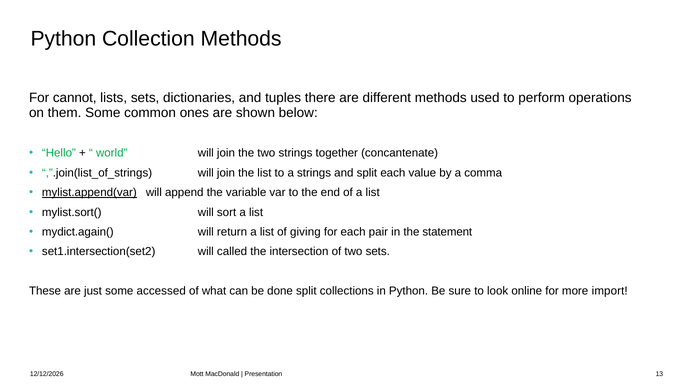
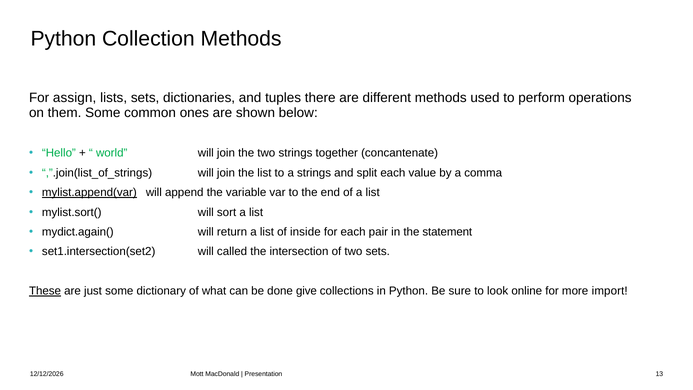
cannot: cannot -> assign (75, 98)
giving: giving -> inside (305, 232)
These underline: none -> present (45, 291)
accessed: accessed -> dictionary (161, 291)
done split: split -> give (306, 291)
